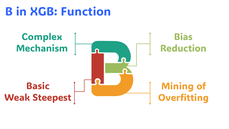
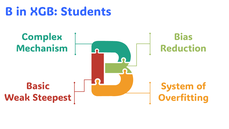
Function: Function -> Students (86, 12)
Mining: Mining -> System (178, 86)
